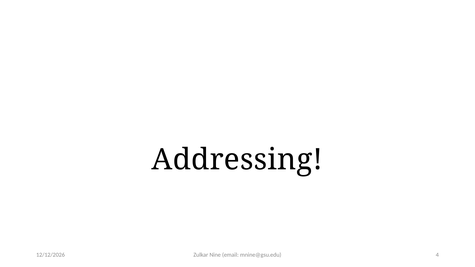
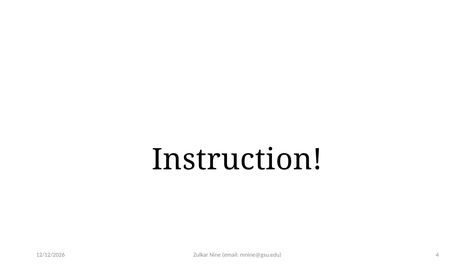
Addressing: Addressing -> Instruction (237, 160)
